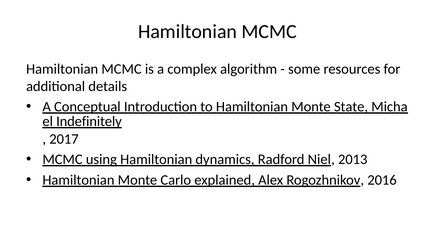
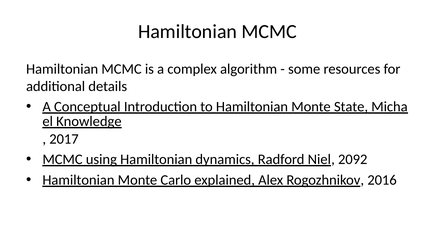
Indefinitely: Indefinitely -> Knowledge (89, 121)
2013: 2013 -> 2092 (353, 159)
